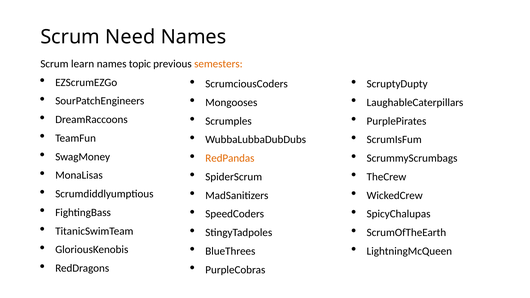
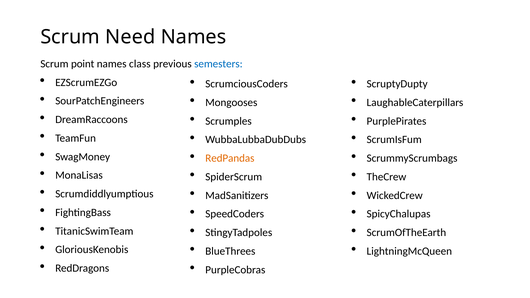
learn: learn -> point (83, 64)
topic: topic -> class (140, 64)
semesters colour: orange -> blue (218, 64)
